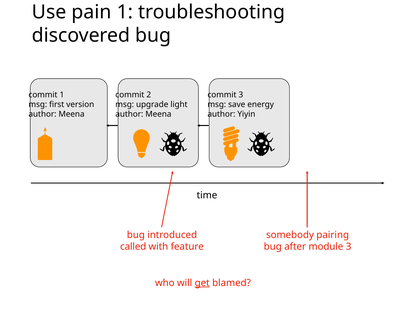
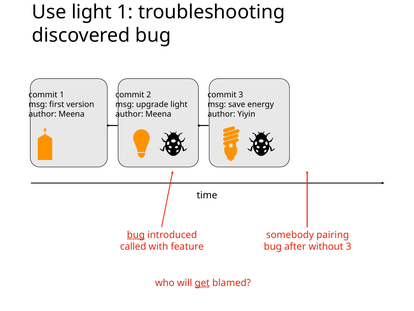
Use pain: pain -> light (92, 12)
bug underline: none -> present (136, 235)
module: module -> without (326, 246)
